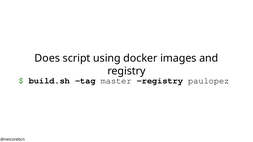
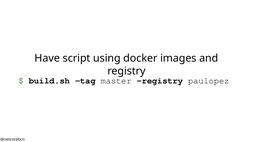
Does: Does -> Have (47, 58)
